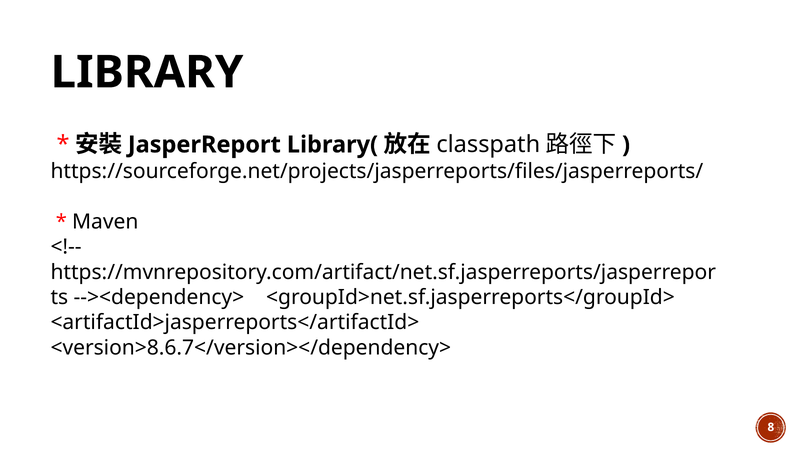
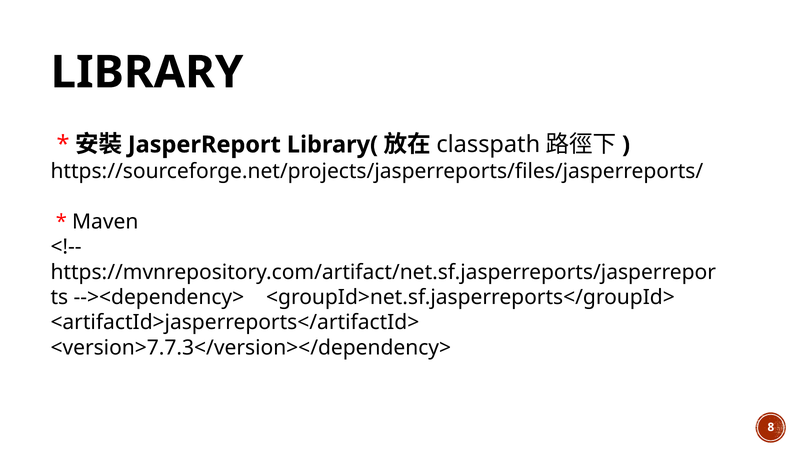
<version>8.6.7</version></dependency>: <version>8.6.7</version></dependency> -> <version>7.7.3</version></dependency> (251, 348)
